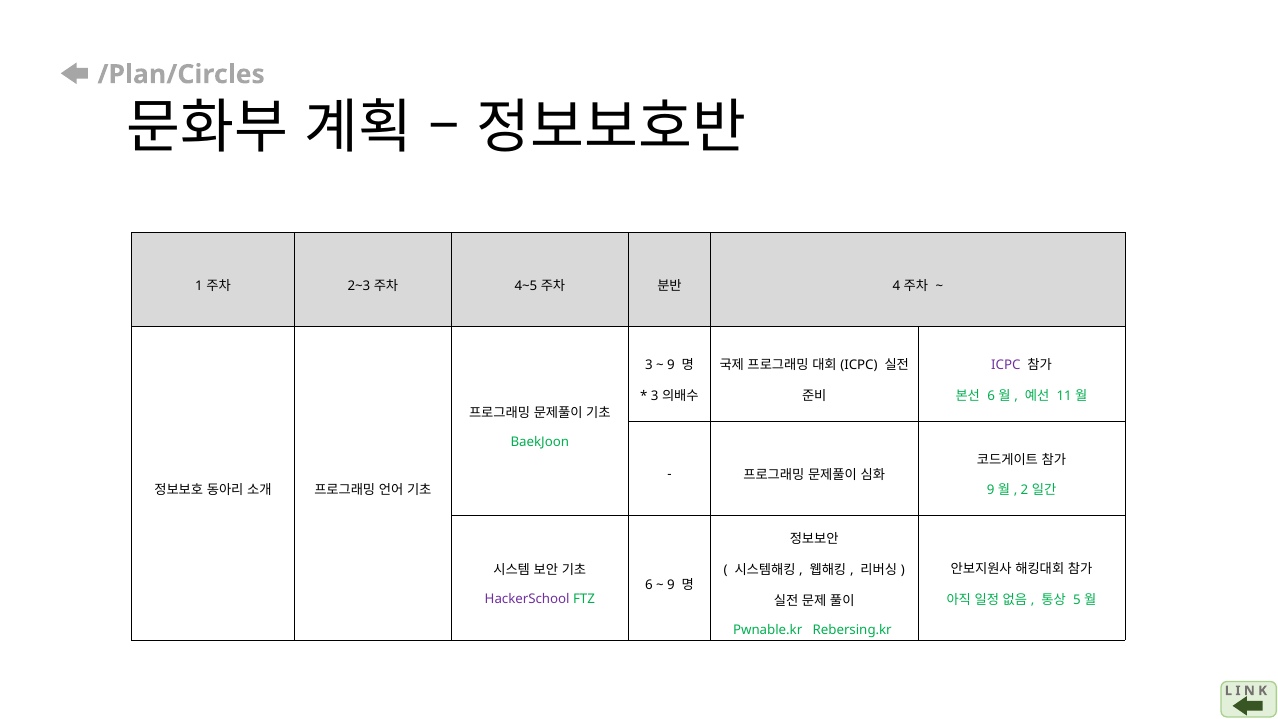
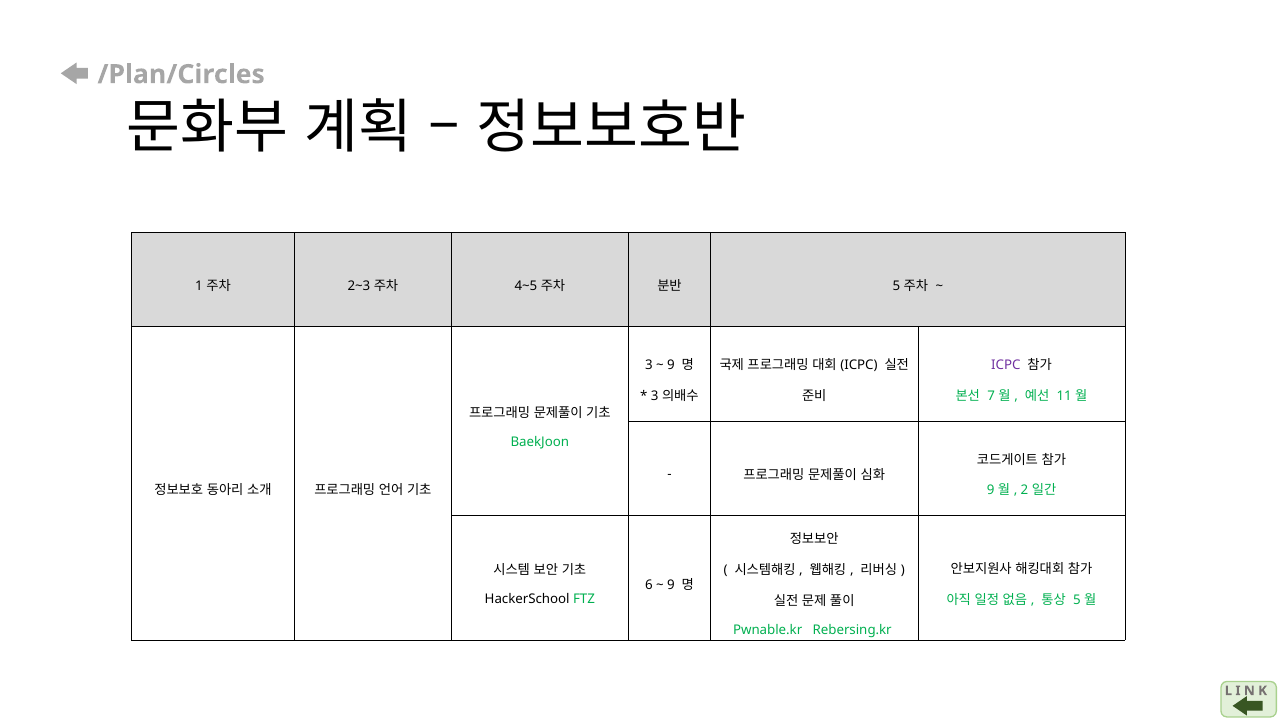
4: 4 -> 5 (896, 286)
6: 6 -> 7 (991, 396)
HackerSchool colour: purple -> black (527, 599)
